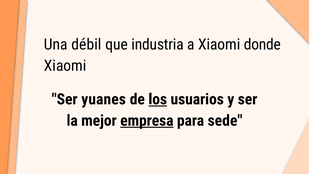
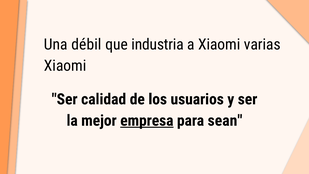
donde: donde -> varias (262, 44)
yuanes: yuanes -> calidad (104, 99)
los underline: present -> none (158, 99)
sede: sede -> sean (225, 120)
